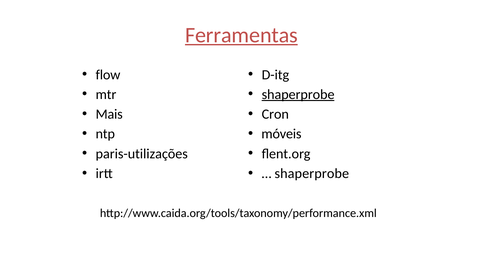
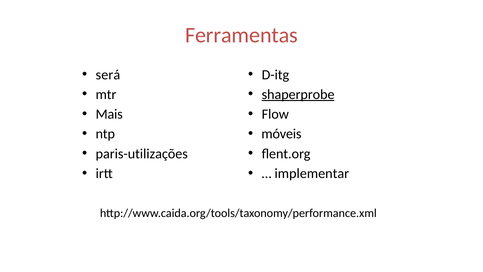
Ferramentas underline: present -> none (241, 35)
flow: flow -> será (108, 75)
Cron: Cron -> Flow (275, 114)
shaperprobe: shaperprobe -> implementar (312, 173)
